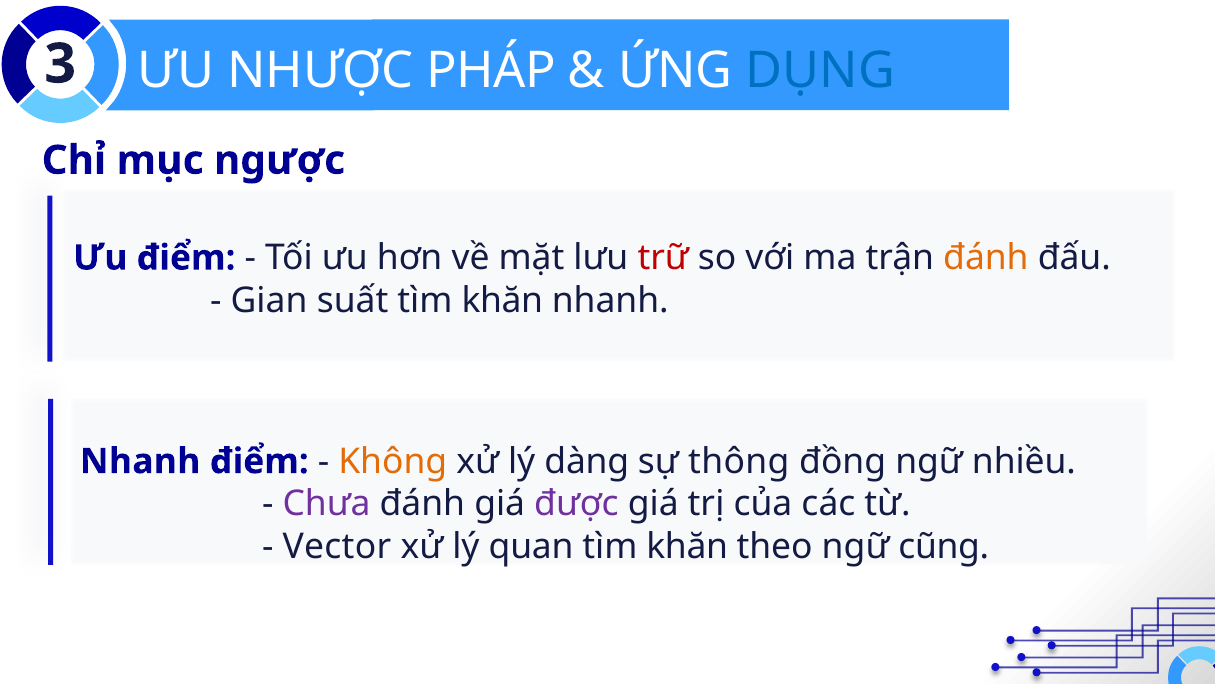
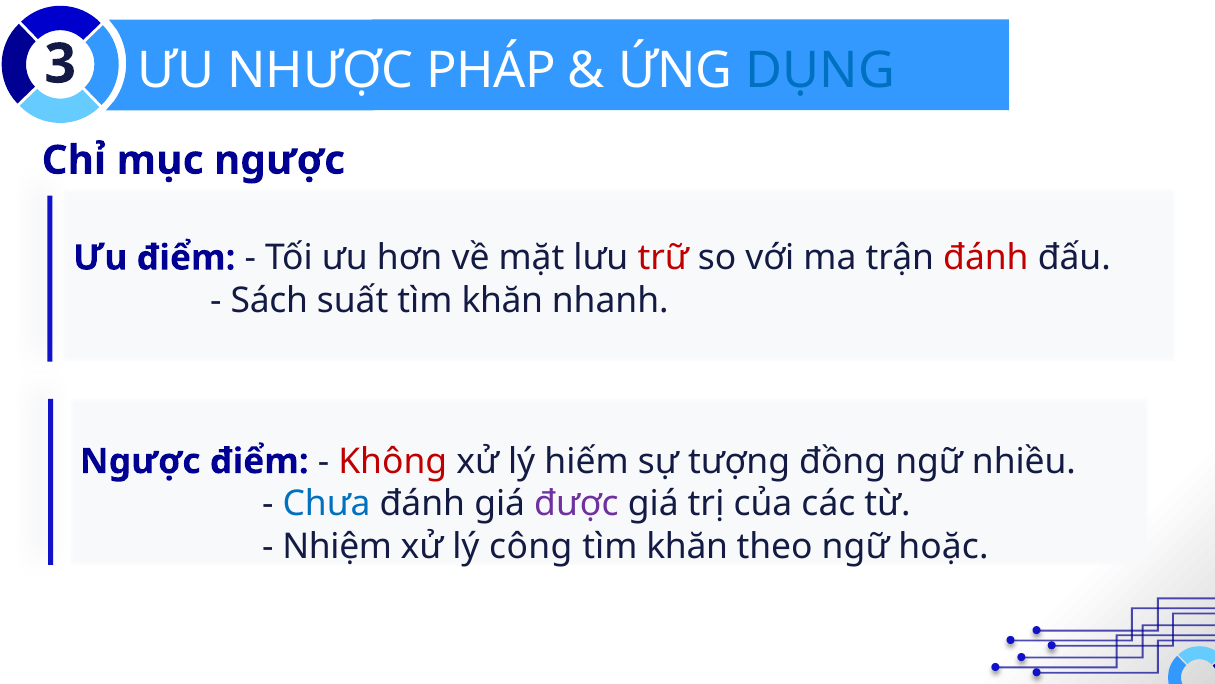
đánh colour: orange -> red (986, 258)
Gian: Gian -> Sách (269, 300)
Nhanh: Nhanh -> Ngược (140, 461)
Không colour: orange -> red (393, 461)
dàng: dàng -> hiếm (587, 461)
thông: thông -> tượng (739, 461)
Chưa colour: purple -> blue (327, 504)
Vector: Vector -> Nhiệm (337, 546)
quan: quan -> công (531, 546)
cũng: cũng -> hoặc (943, 546)
